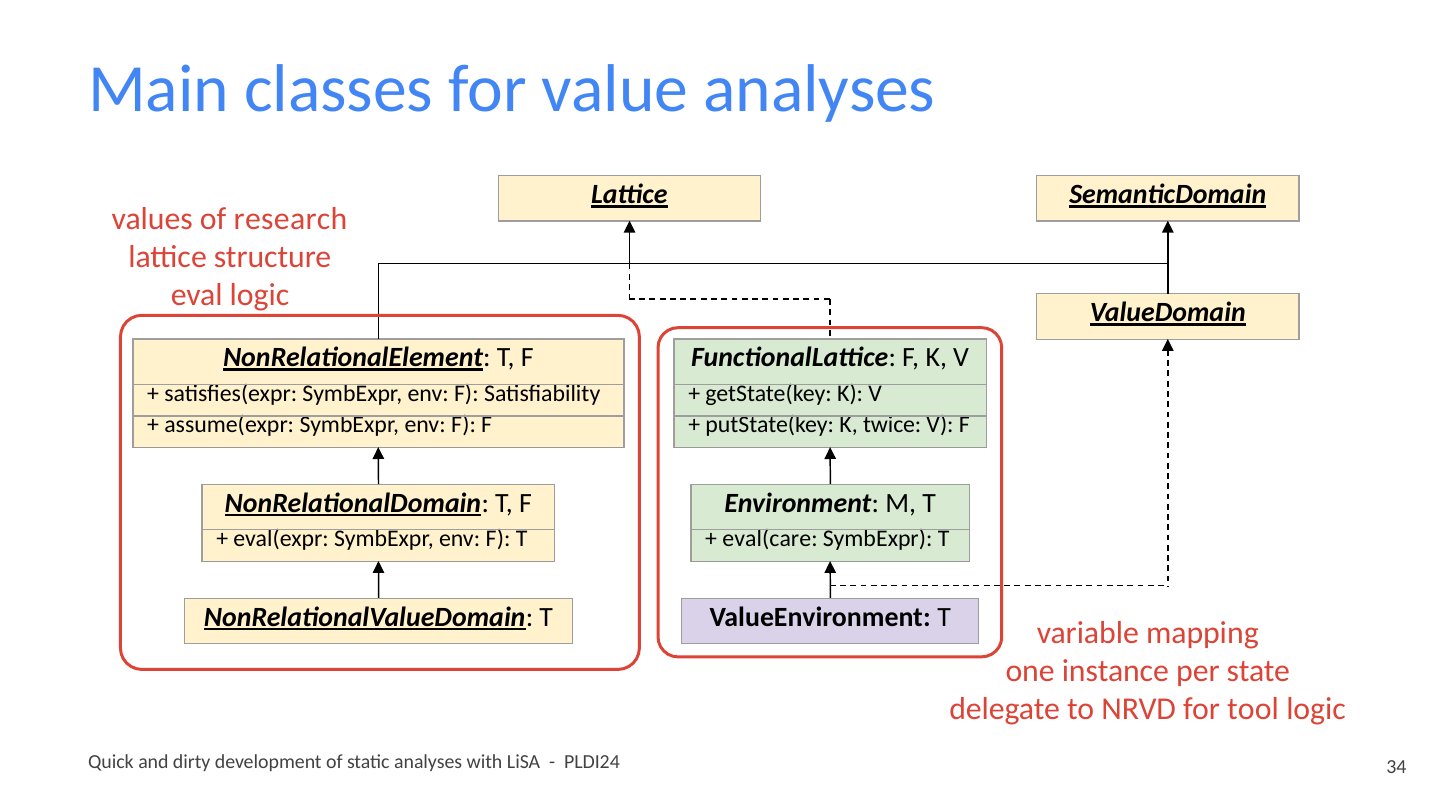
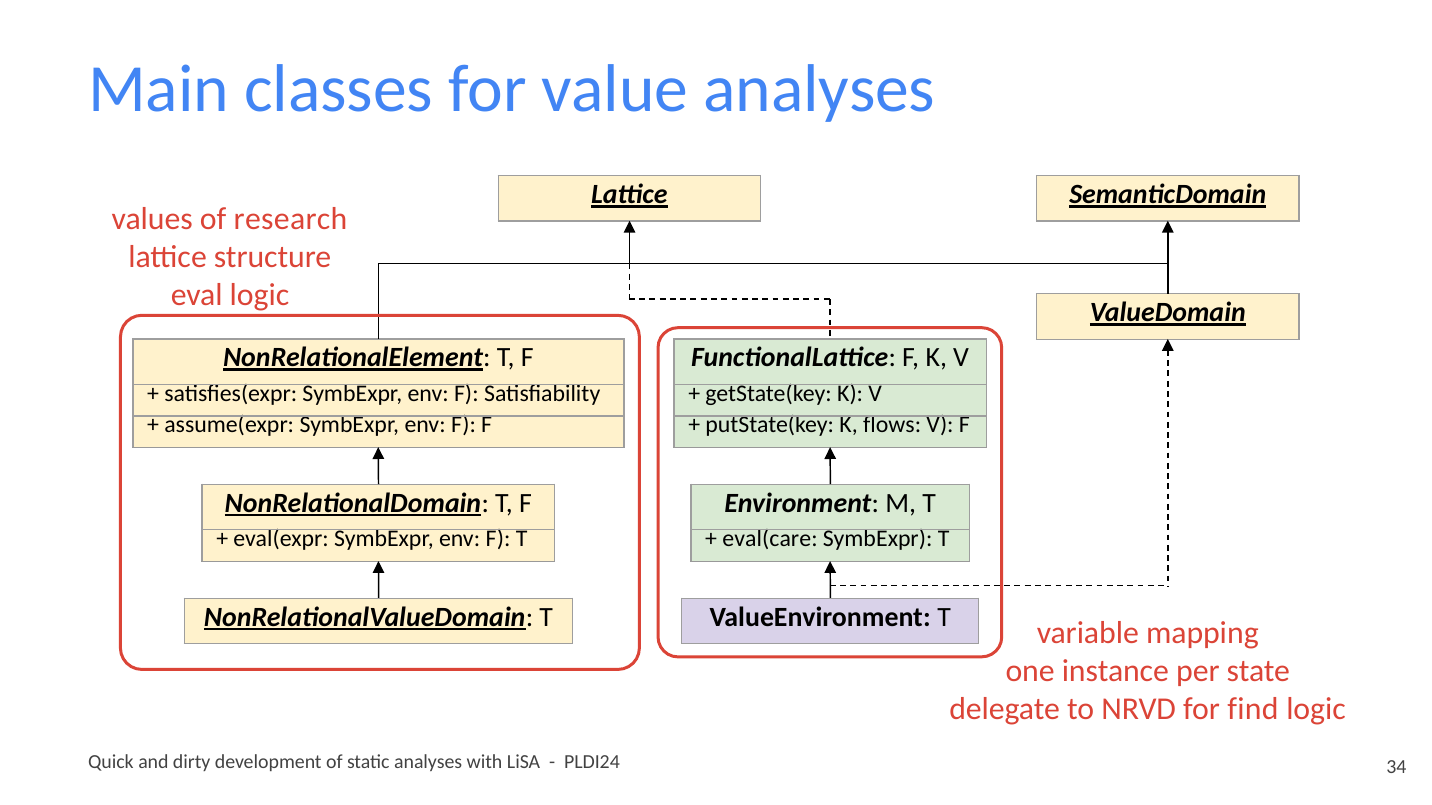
twice: twice -> flows (892, 425)
tool: tool -> find (1253, 709)
